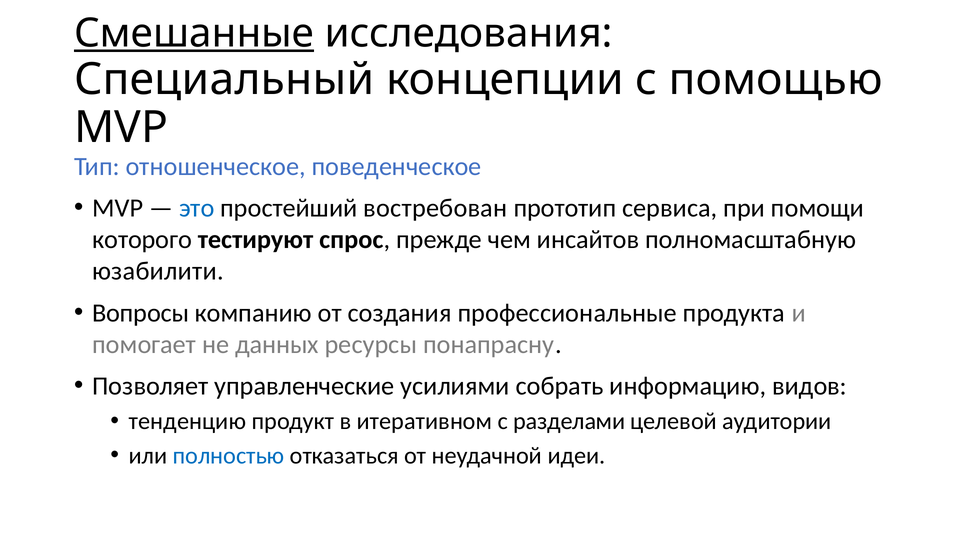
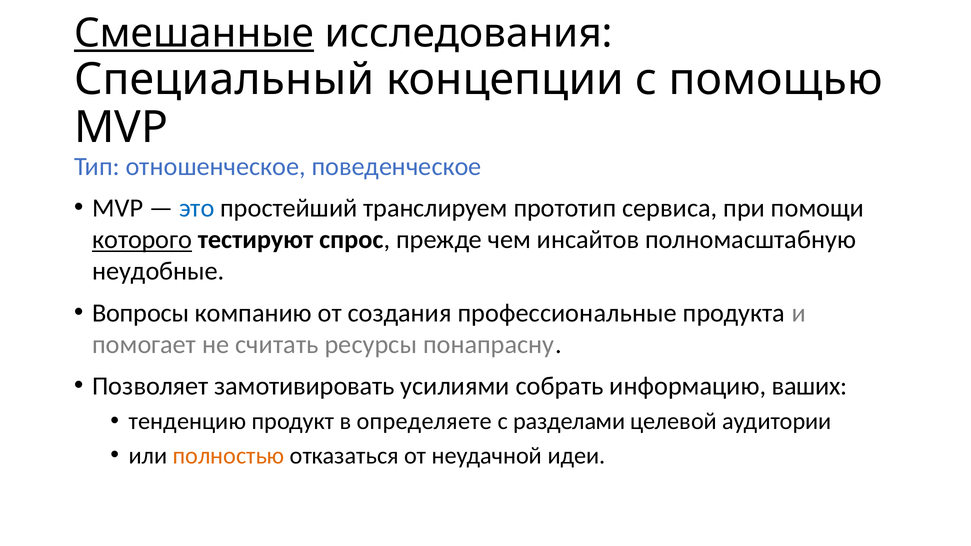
востребован: востребован -> транслируем (436, 208)
которого underline: none -> present (142, 240)
юзабилити: юзабилити -> неудобные (158, 271)
данных: данных -> считать (277, 345)
управленческие: управленческие -> замотивировать (305, 386)
видов: видов -> ваших (810, 386)
итеративном: итеративном -> определяете (424, 421)
полностью colour: blue -> orange (229, 456)
